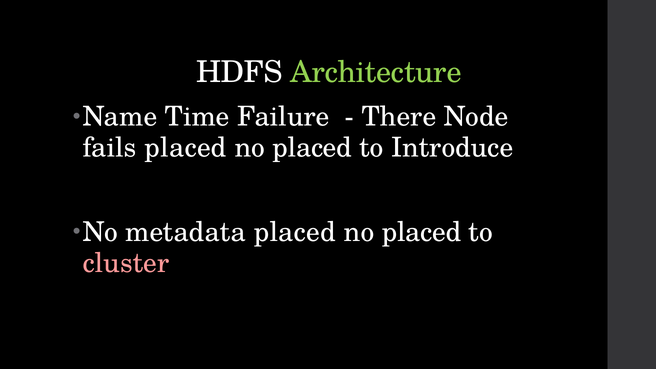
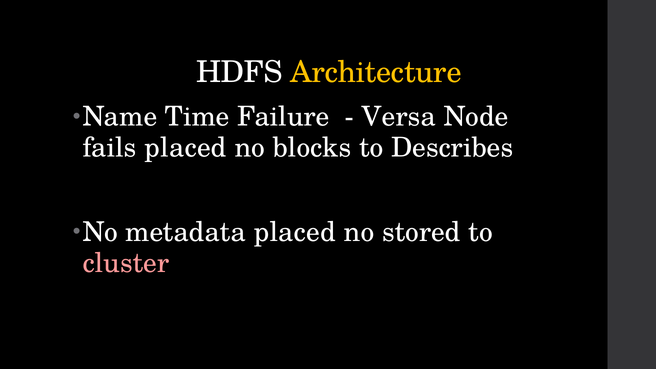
Architecture colour: light green -> yellow (376, 72)
There: There -> Versa (399, 117)
placed: placed -> blocks (312, 148)
Introduce: Introduce -> Describes (452, 148)
placed: placed -> stored (421, 232)
